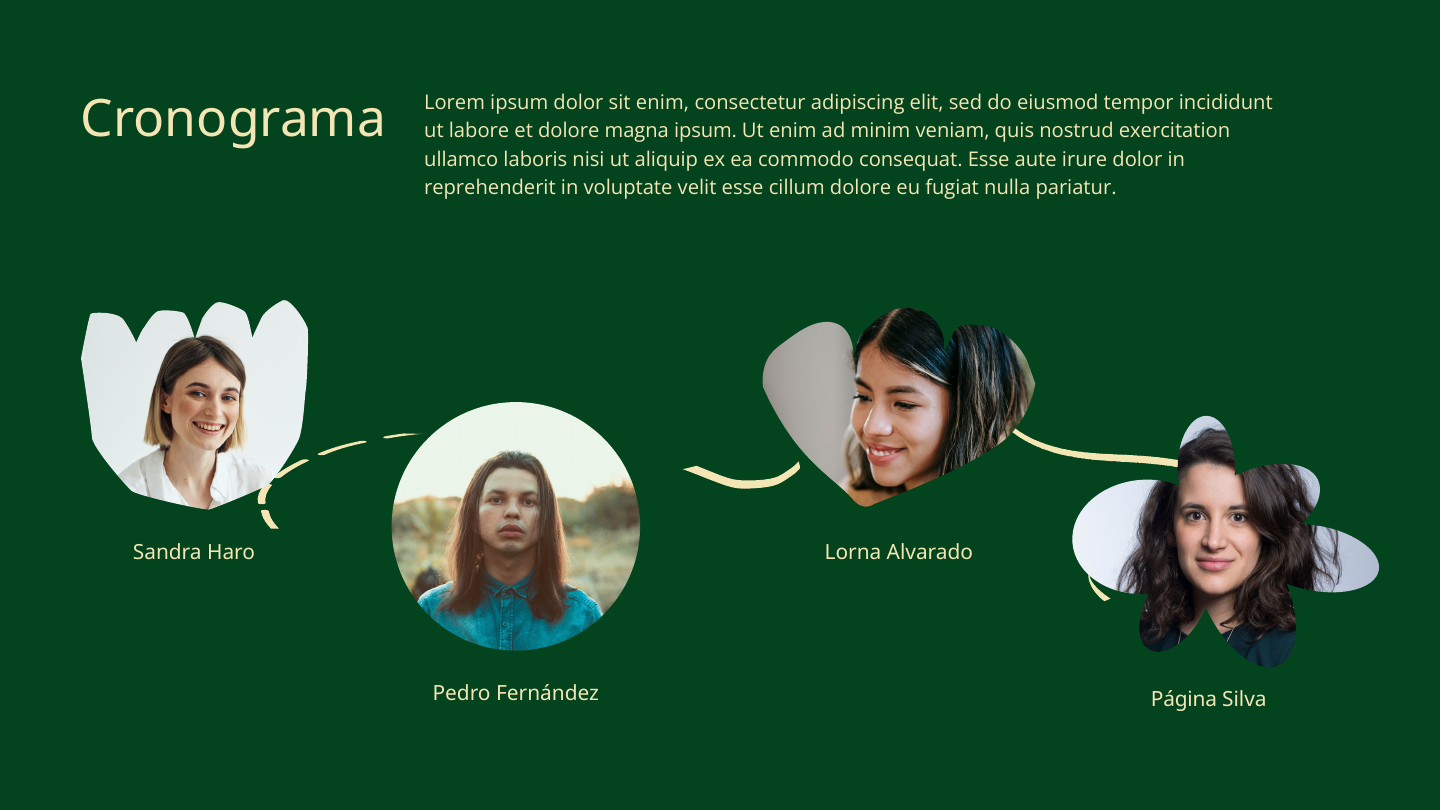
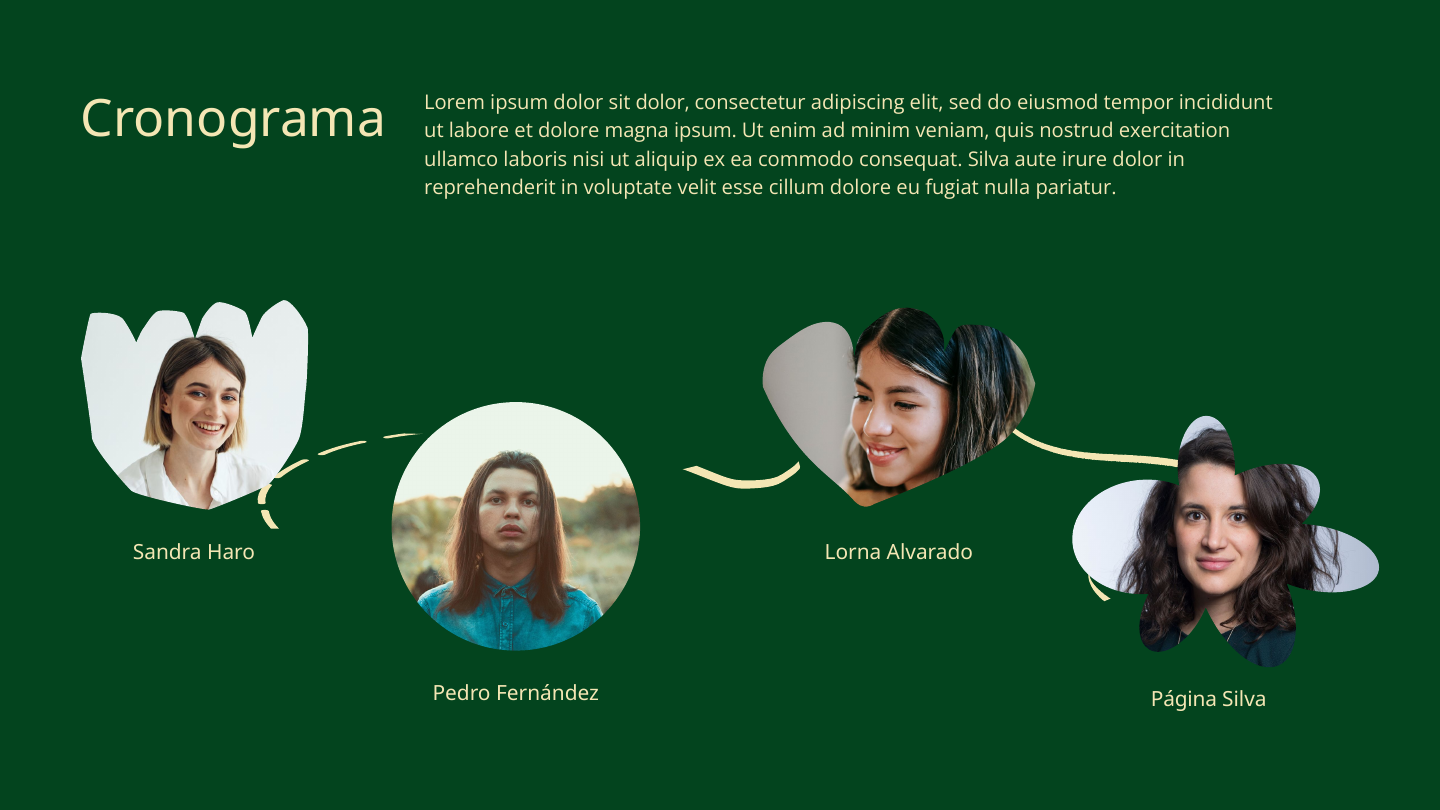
sit enim: enim -> dolor (663, 103)
consequat Esse: Esse -> Silva (989, 159)
